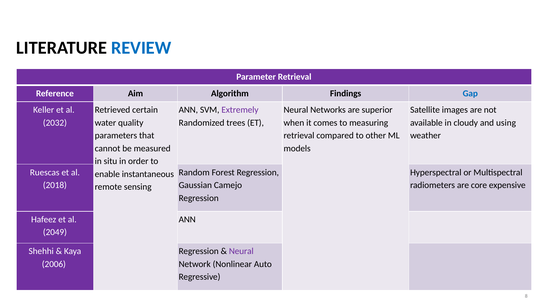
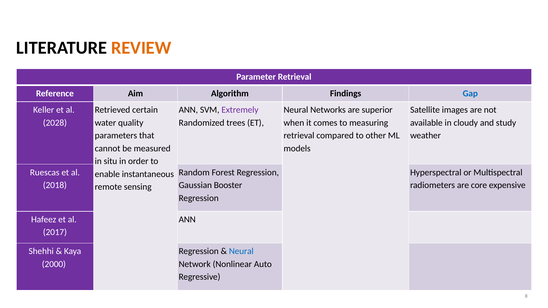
REVIEW colour: blue -> orange (141, 48)
2032: 2032 -> 2028 (55, 123)
using: using -> study (506, 123)
Camejo: Camejo -> Booster (228, 185)
2049: 2049 -> 2017 (55, 232)
Neural colour: purple -> blue (241, 251)
2006: 2006 -> 2000 (54, 264)
